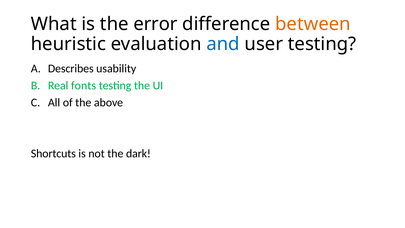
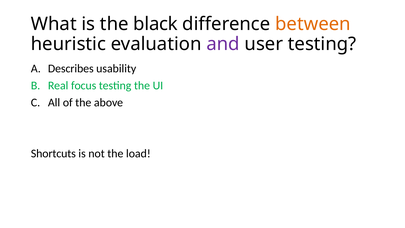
error: error -> black (156, 24)
and colour: blue -> purple (223, 44)
fonts: fonts -> focus (84, 85)
dark: dark -> load (138, 153)
